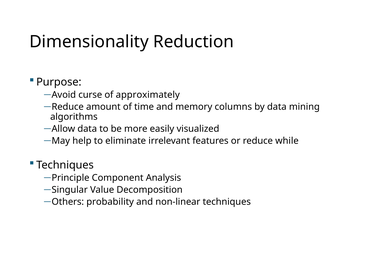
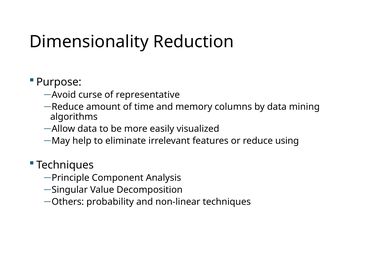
approximately: approximately -> representative (148, 95)
while: while -> using (287, 141)
